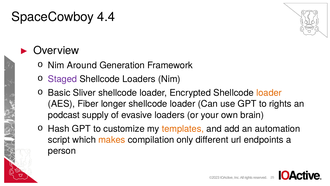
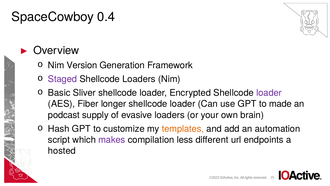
4.4: 4.4 -> 0.4 (106, 17)
Around: Around -> Version (82, 65)
loader colour: orange -> purple (269, 93)
to rights: rights -> made (280, 104)
makes colour: orange -> purple (112, 140)
only: only -> less (185, 140)
person: person -> hosted (62, 151)
